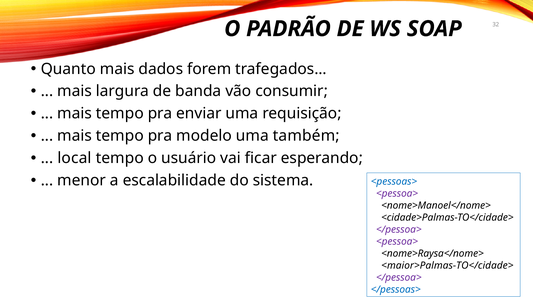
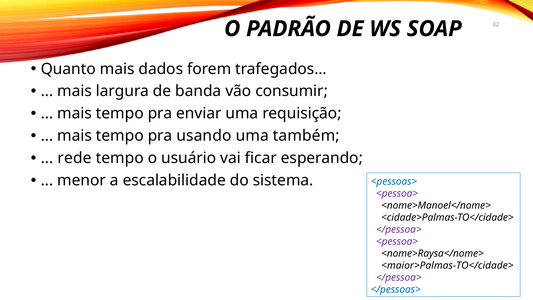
modelo: modelo -> usando (204, 136)
local: local -> rede (75, 158)
